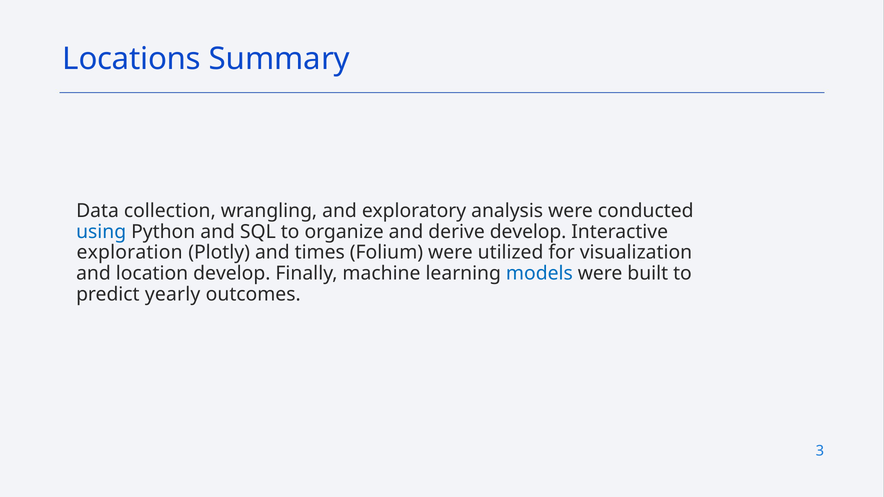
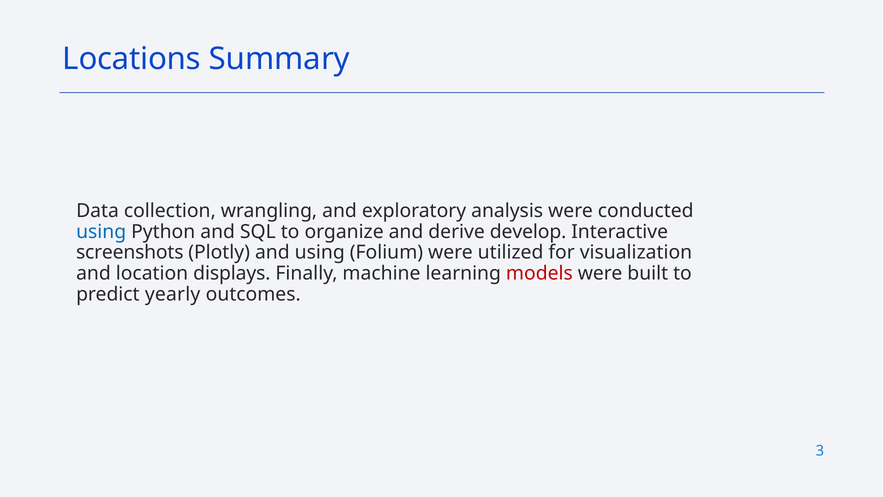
exploration: exploration -> screenshots (130, 253)
and times: times -> using (320, 253)
location develop: develop -> displays (232, 274)
models colour: blue -> red (539, 274)
